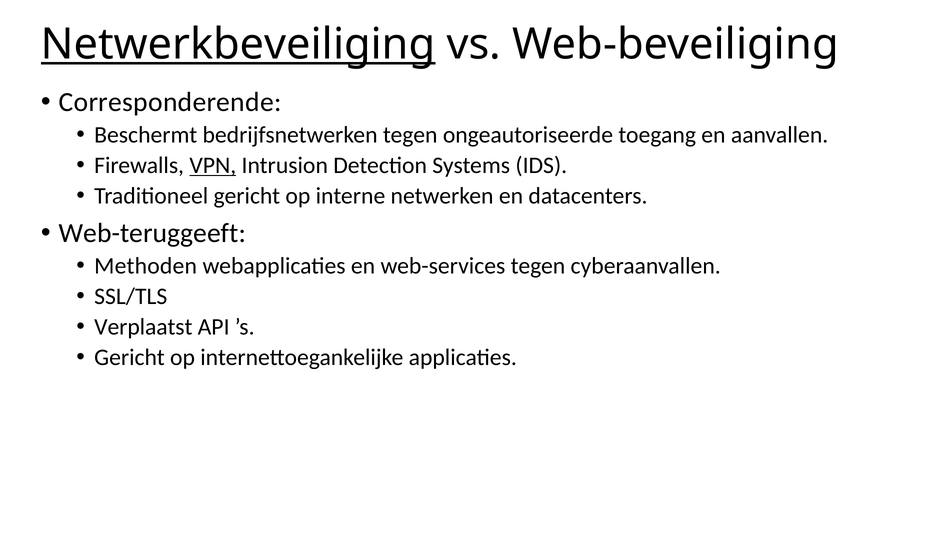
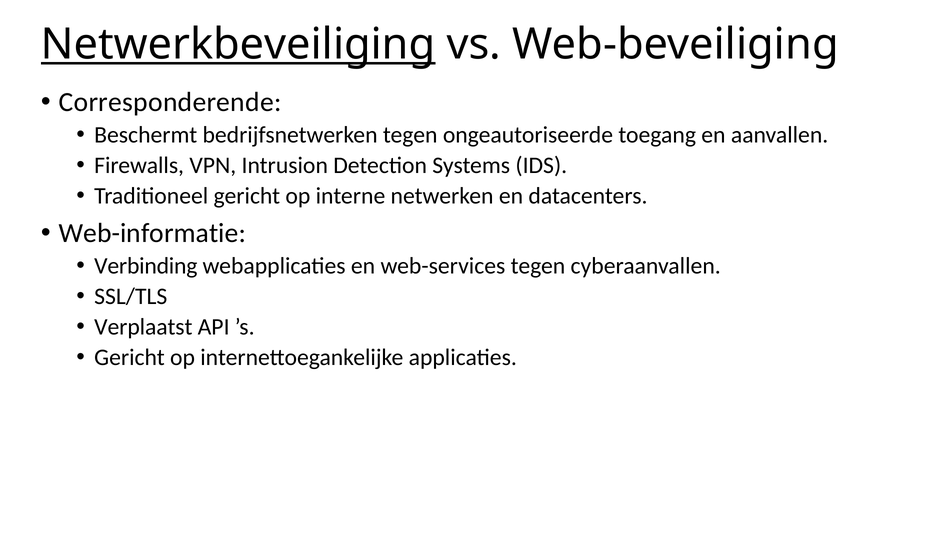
VPN underline: present -> none (213, 165)
Web-teruggeeft: Web-teruggeeft -> Web-informatie (152, 233)
Methoden: Methoden -> Verbinding (146, 266)
